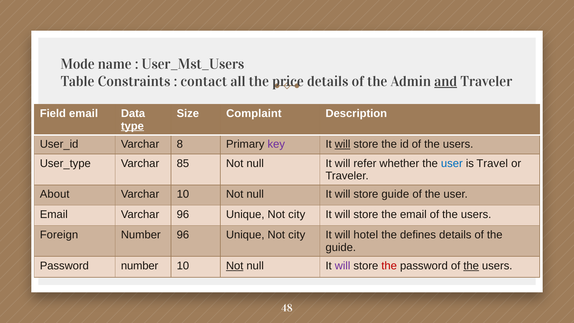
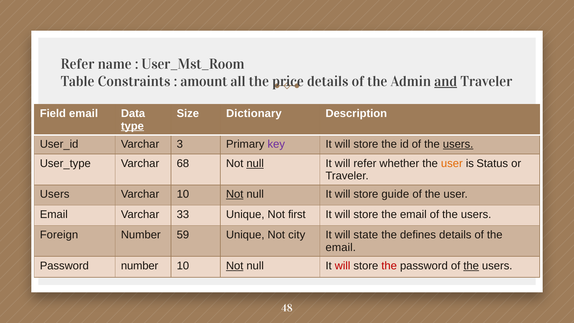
Mode: Mode -> Refer (77, 64)
User_Mst_Users: User_Mst_Users -> User_Mst_Room (193, 64)
contact: contact -> amount (204, 81)
Complaint: Complaint -> Dictionary (254, 113)
8: 8 -> 3 (180, 144)
will underline: present -> none (343, 144)
users underline: none -> present (458, 144)
85: 85 -> 68 (183, 163)
null underline: none -> present (255, 163)
user colour: blue -> orange (452, 163)
Travel: Travel -> Status (492, 163)
About: About -> Users (55, 194)
Not underline: none -> present (235, 194)
Varchar 96: 96 -> 33 (183, 214)
city: city -> first (297, 214)
Number 96: 96 -> 59 (183, 235)
hotel: hotel -> state (366, 235)
guide: guide -> email (341, 247)
will colour: purple -> red (343, 266)
